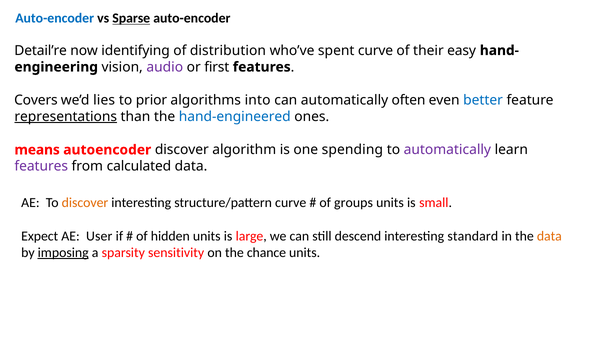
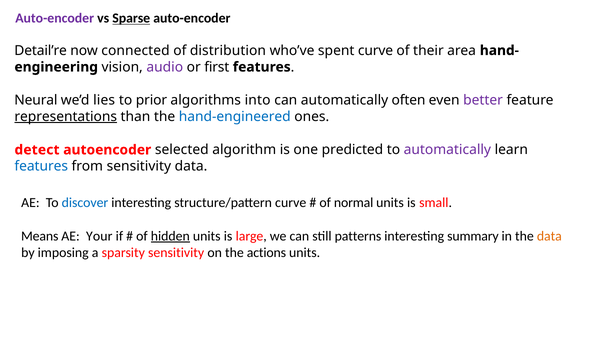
Auto-encoder colour: blue -> purple (55, 18)
identifying: identifying -> connected (135, 51)
easy: easy -> area (462, 51)
Covers: Covers -> Neural (36, 100)
better colour: blue -> purple (483, 100)
means: means -> detect (37, 150)
autoencoder discover: discover -> selected (182, 150)
spending: spending -> predicted (352, 150)
features colour: purple -> blue (41, 167)
from calculated: calculated -> sensitivity (139, 167)
discover colour: orange -> blue (85, 203)
groups: groups -> normal (354, 203)
Expect: Expect -> Means (40, 236)
User: User -> Your (99, 236)
hidden underline: none -> present (170, 236)
descend: descend -> patterns (358, 236)
standard: standard -> summary (473, 236)
imposing underline: present -> none (63, 253)
chance: chance -> actions (266, 253)
